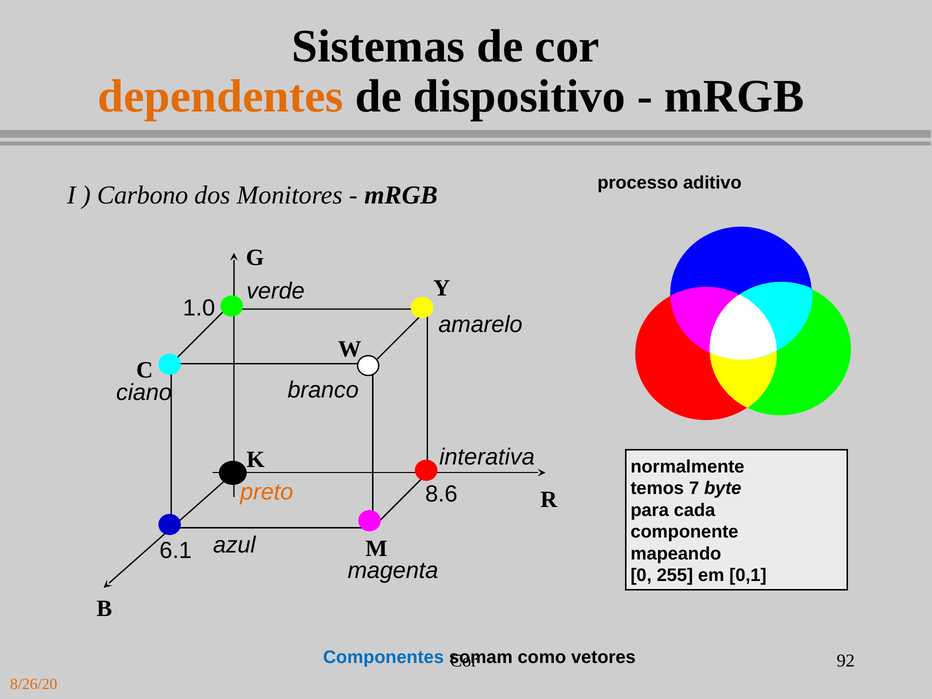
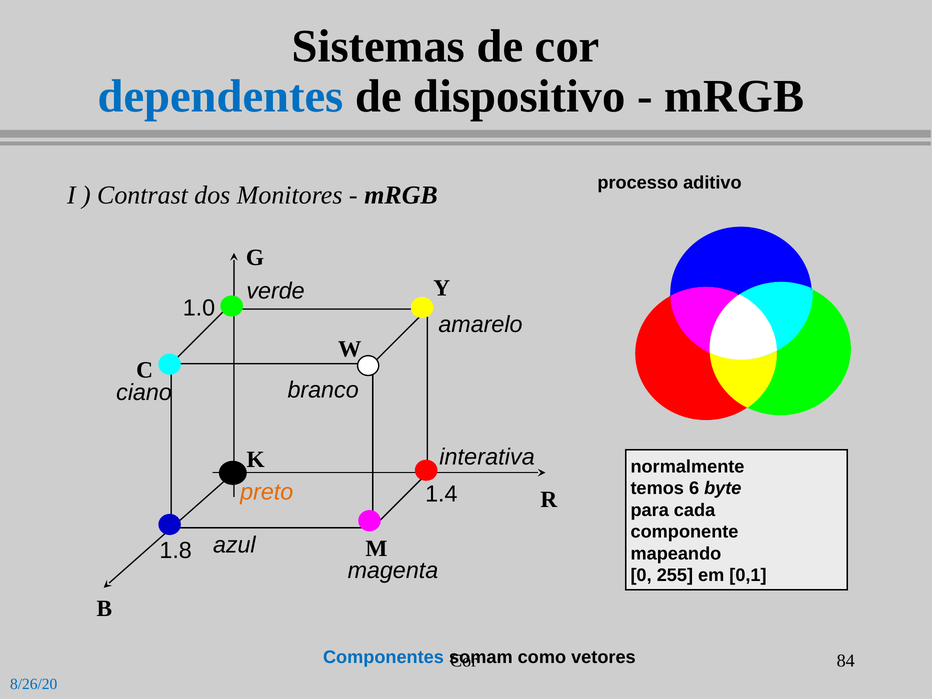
dependentes colour: orange -> blue (221, 96)
Carbono: Carbono -> Contrast (143, 195)
7: 7 -> 6 (694, 488)
8.6: 8.6 -> 1.4 (441, 494)
6.1: 6.1 -> 1.8 (176, 551)
92: 92 -> 84 (846, 661)
8/26/20 colour: orange -> blue (34, 684)
